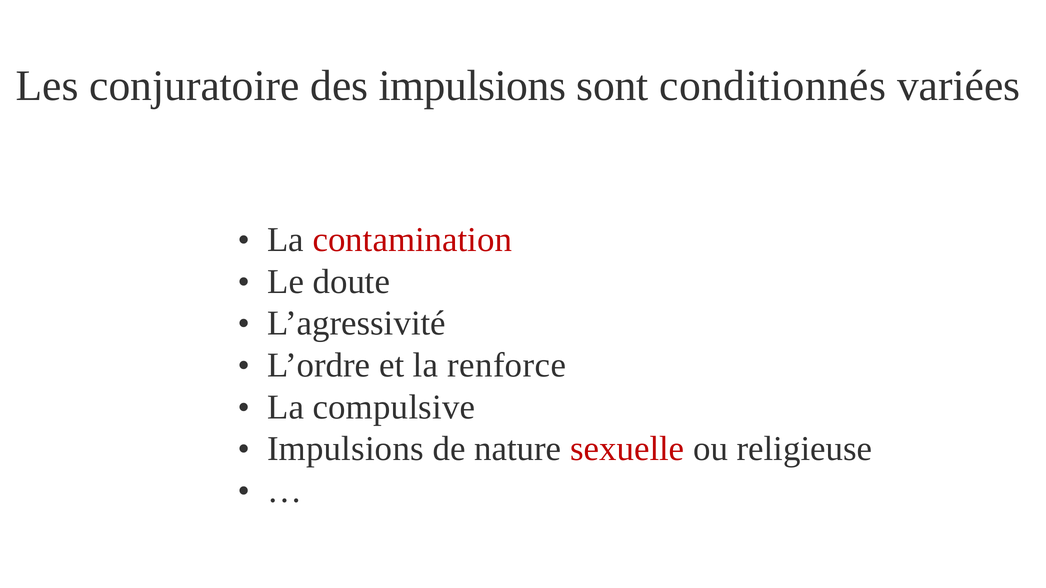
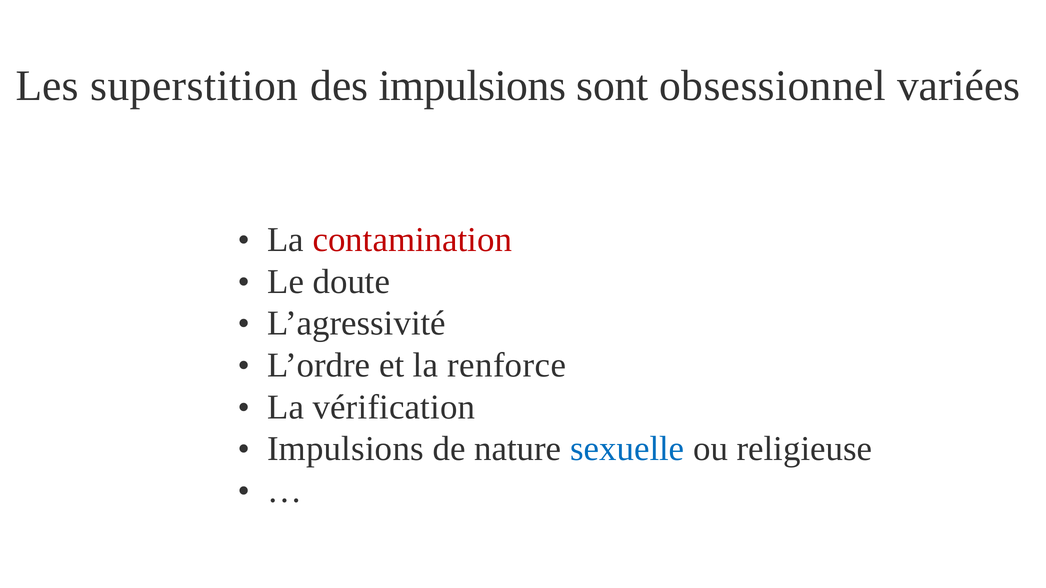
conjuratoire: conjuratoire -> superstition (194, 86)
conditionnés: conditionnés -> obsessionnel (773, 86)
compulsive: compulsive -> vérification (394, 407)
sexuelle colour: red -> blue (627, 449)
